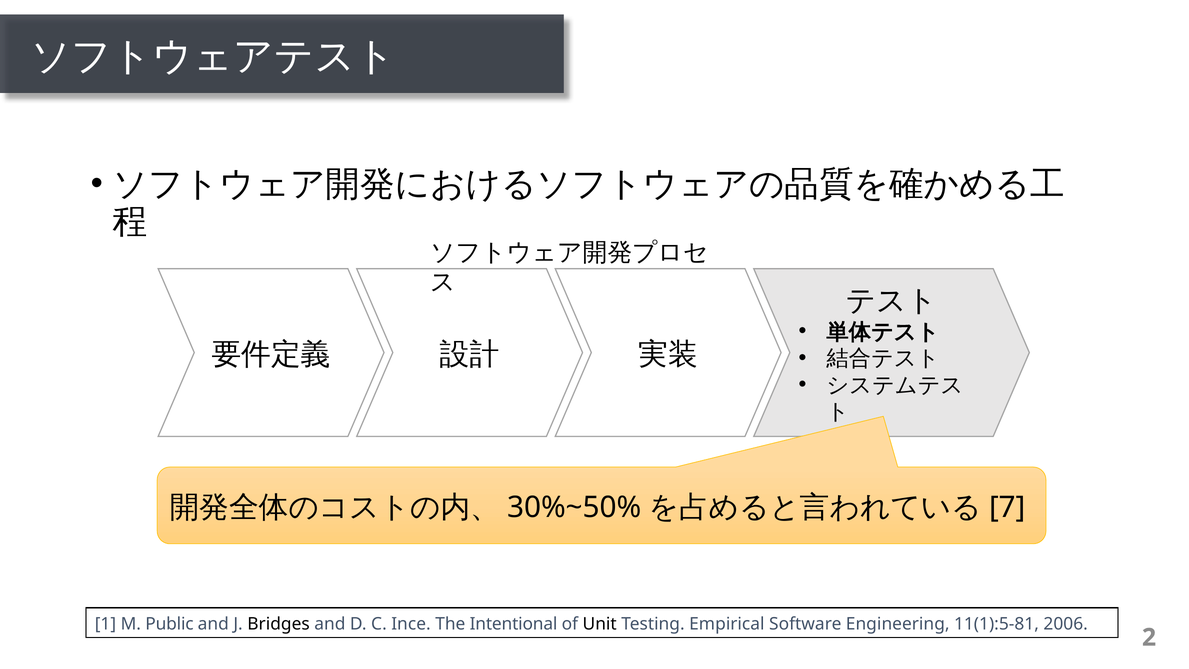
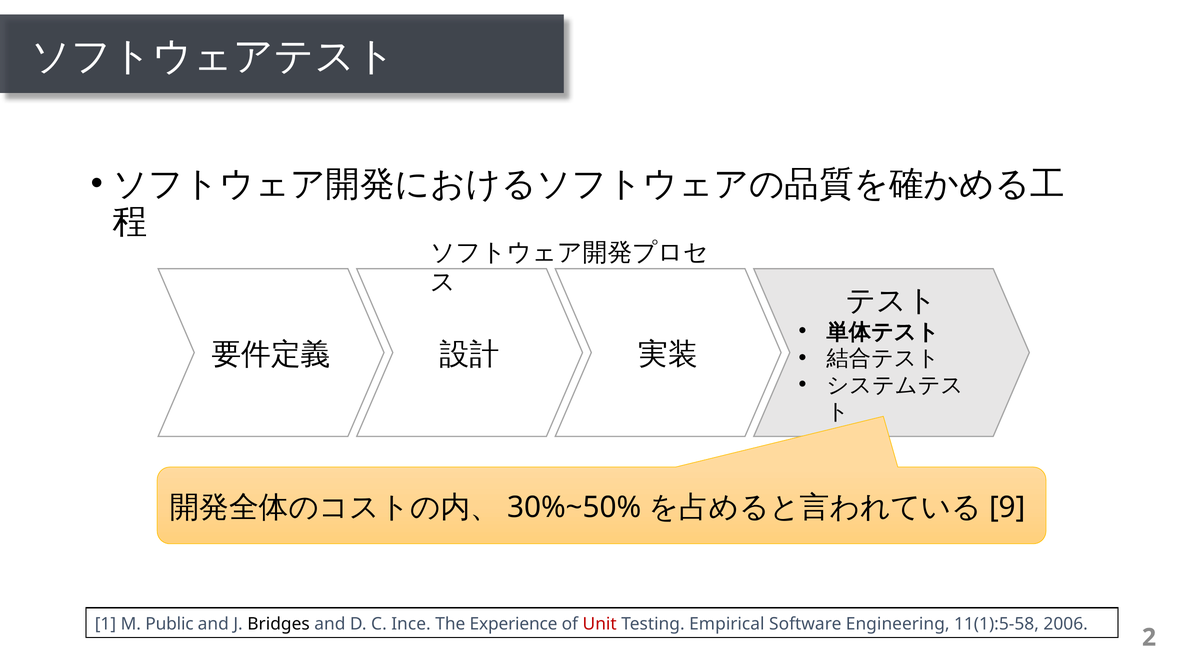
7: 7 -> 9 (1007, 507)
Intentional: Intentional -> Experience (514, 624)
Unit colour: black -> red (600, 624)
11(1):5-81: 11(1):5-81 -> 11(1):5-58 (996, 624)
